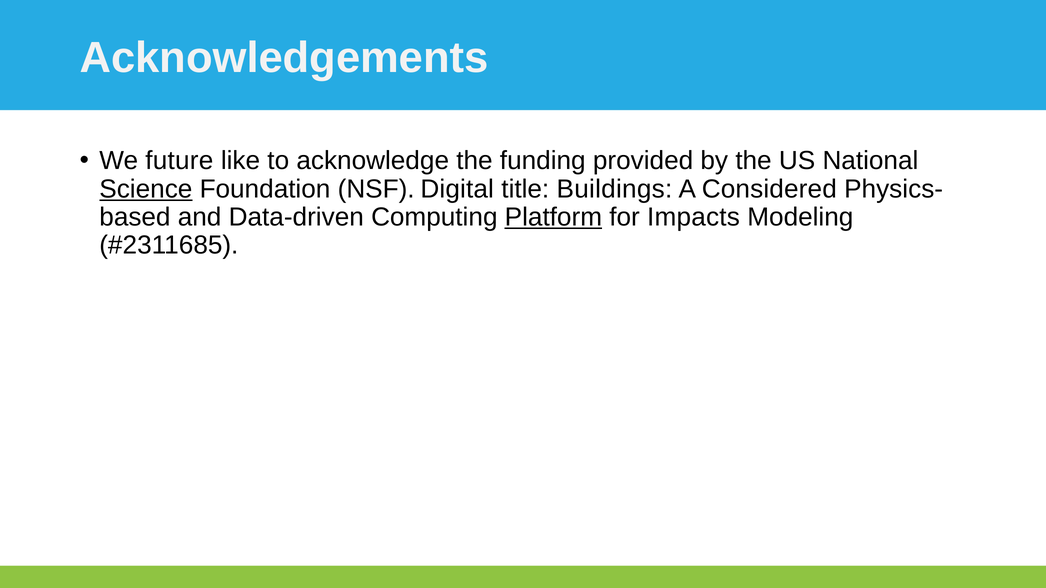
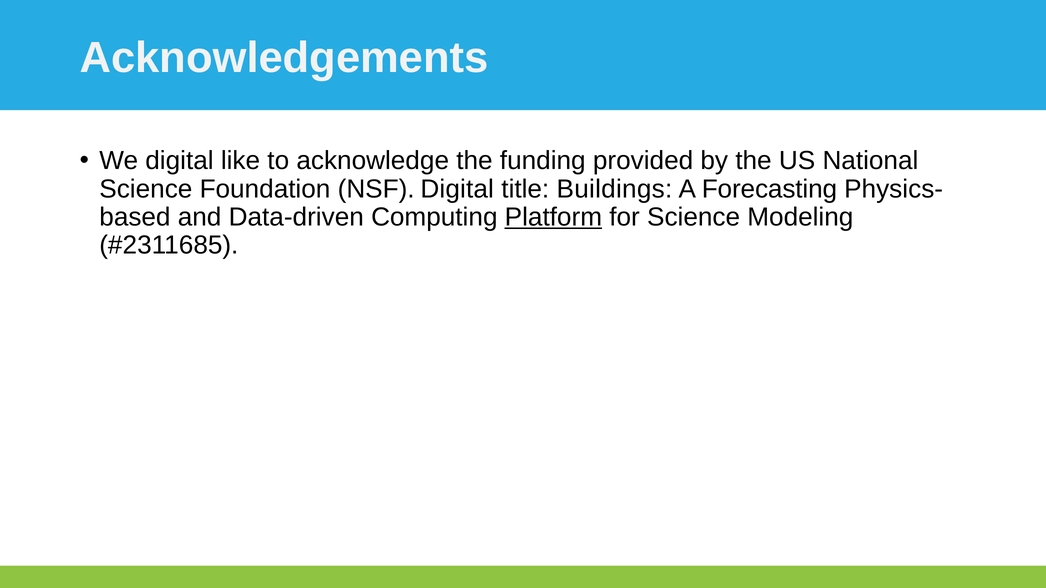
We future: future -> digital (179, 161)
Science underline: present -> none (146, 189)
Considered: Considered -> Forecasting (769, 189)
for Impacts: Impacts -> Science (694, 217)
